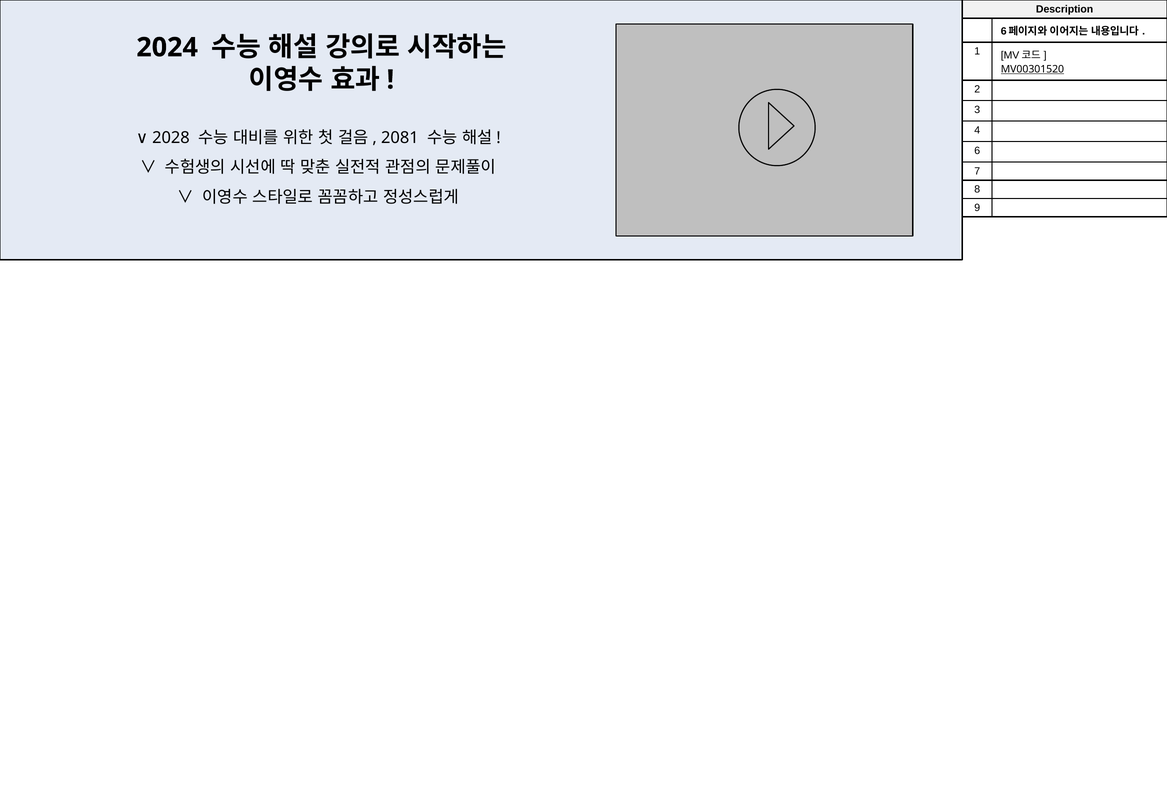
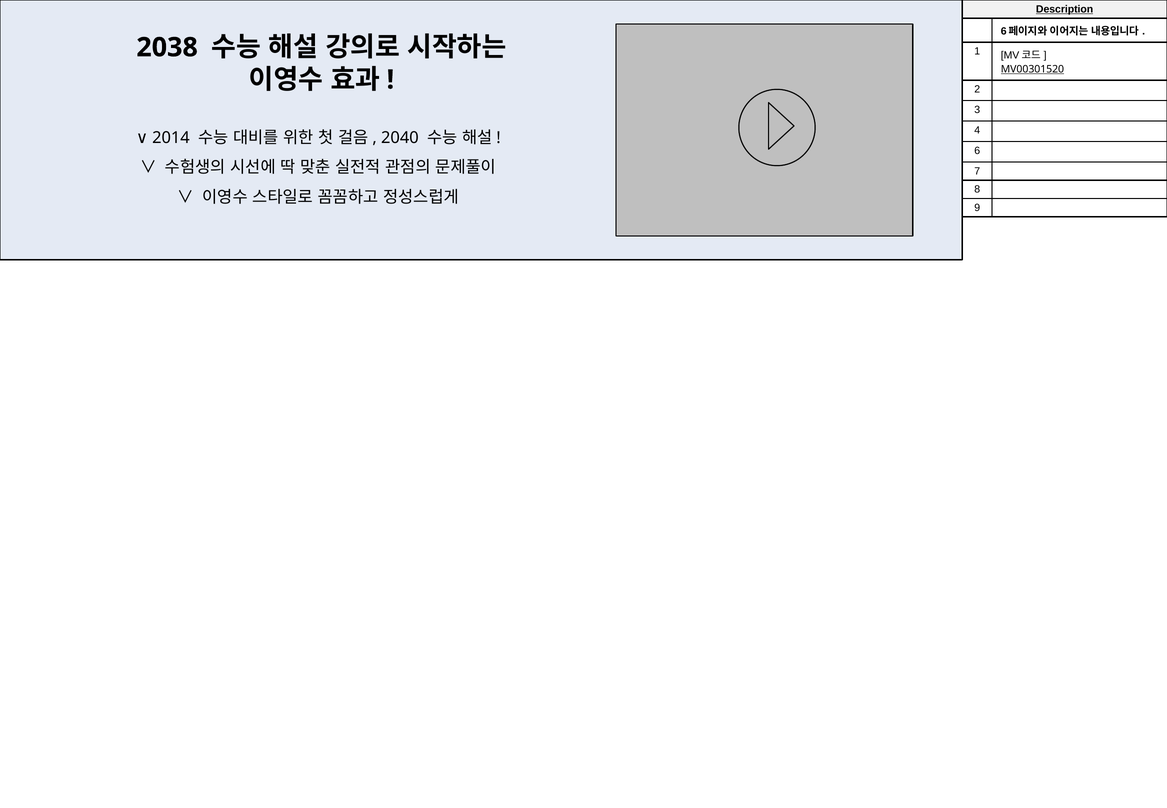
Description underline: none -> present (1065, 9)
2024: 2024 -> 2038 (167, 47)
2028: 2028 -> 2014 (171, 138)
2081: 2081 -> 2040 (400, 138)
